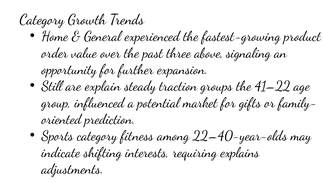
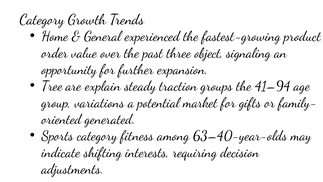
above: above -> object (209, 53)
Still: Still -> Tree (52, 86)
41–22: 41–22 -> 41–94 (273, 86)
influenced: influenced -> variations (99, 102)
prediction: prediction -> generated (110, 119)
22–40-year-olds: 22–40-year-olds -> 63–40-year-olds (240, 135)
explains: explains -> decision (240, 152)
